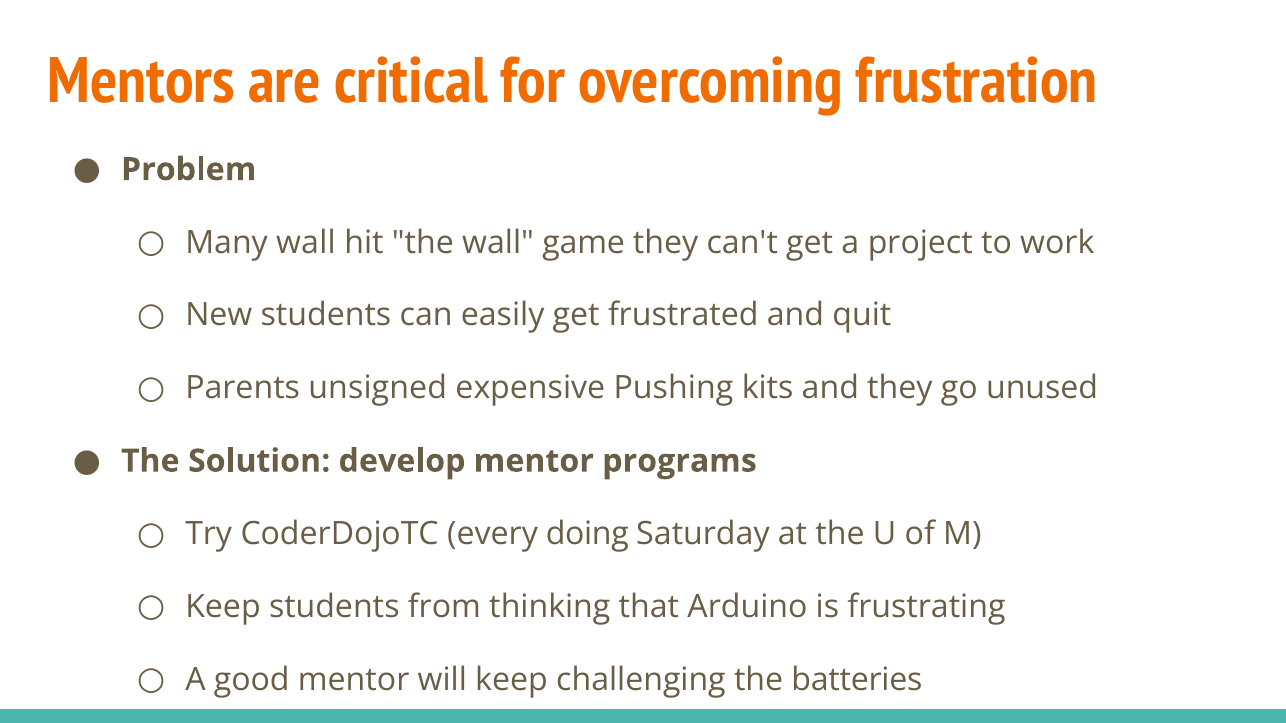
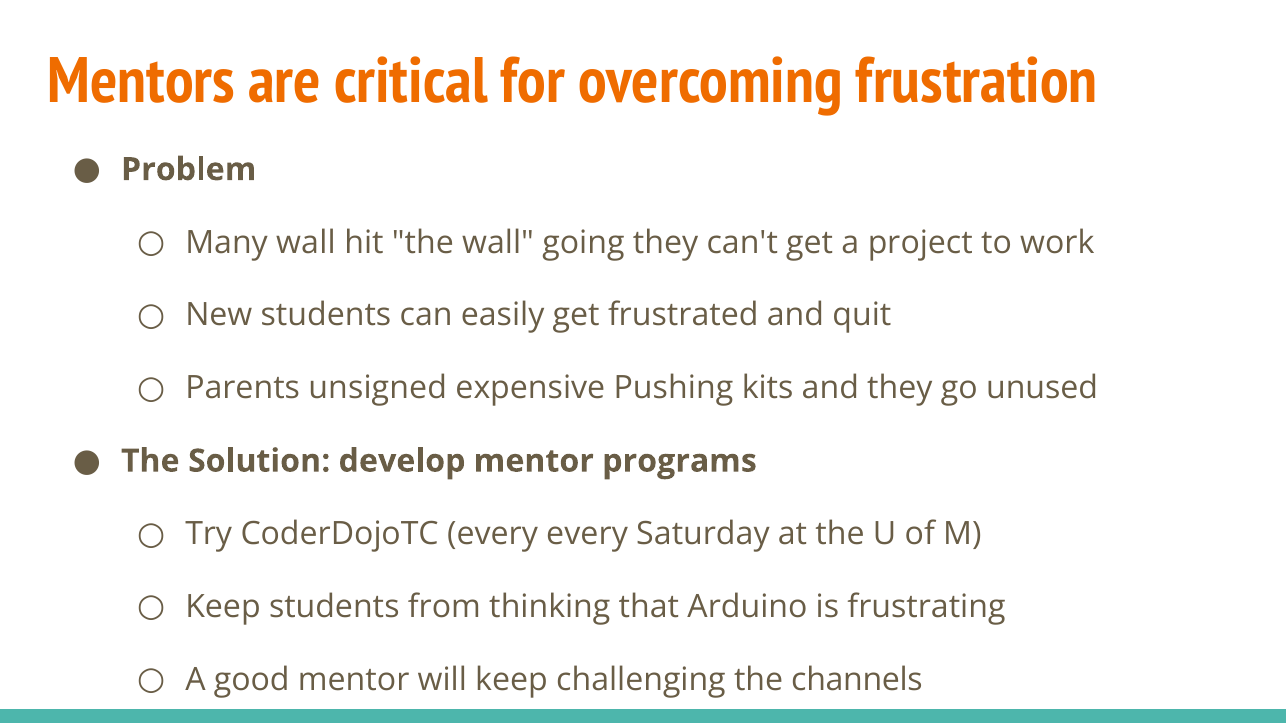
game: game -> going (583, 243)
every doing: doing -> every (587, 534)
batteries: batteries -> channels (857, 680)
